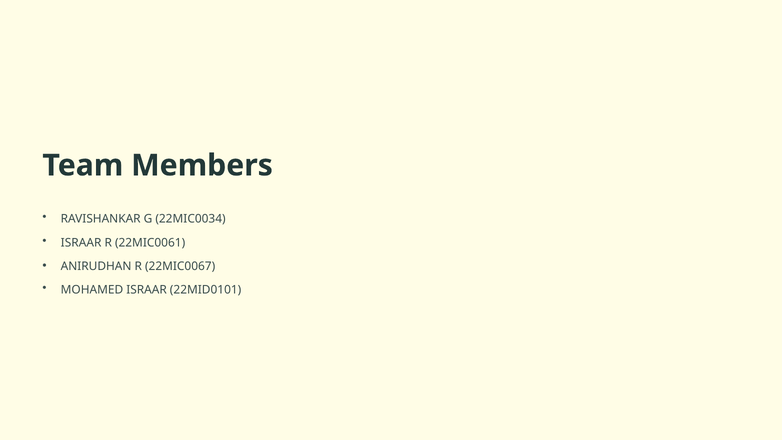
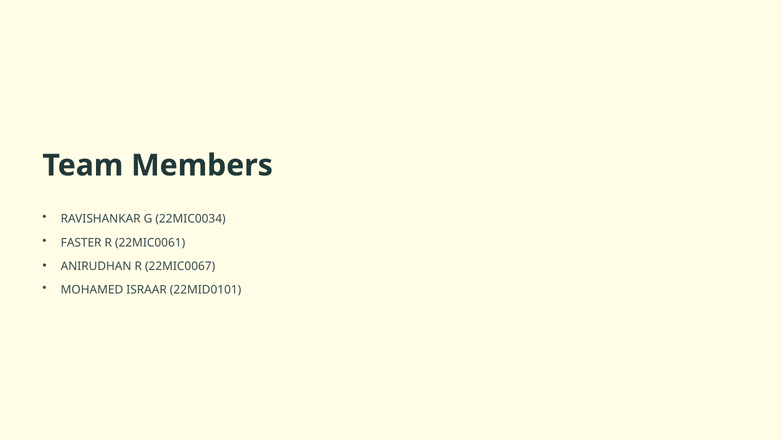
ISRAAR: ISRAAR -> FASTER (81, 243)
